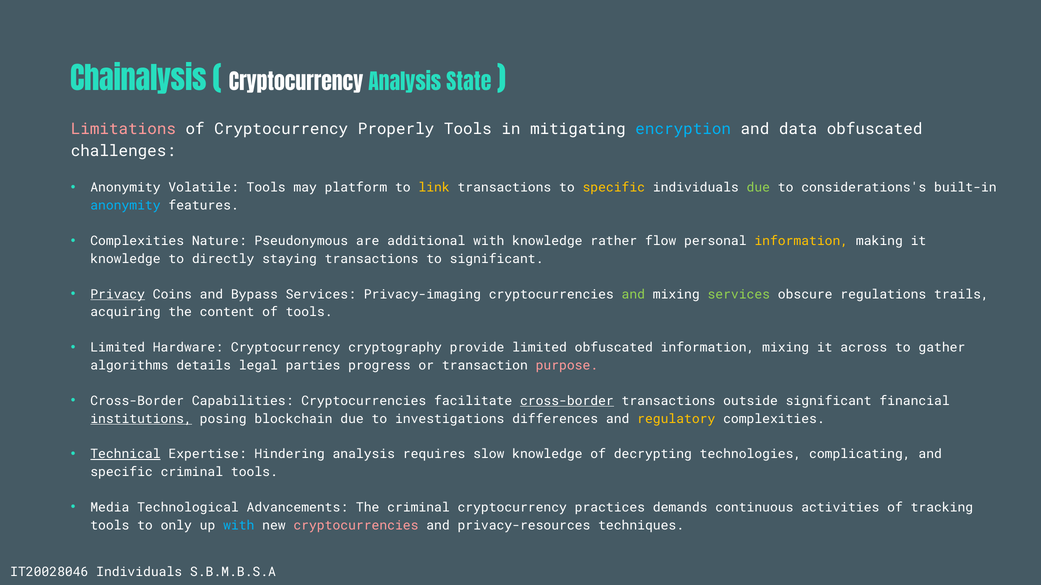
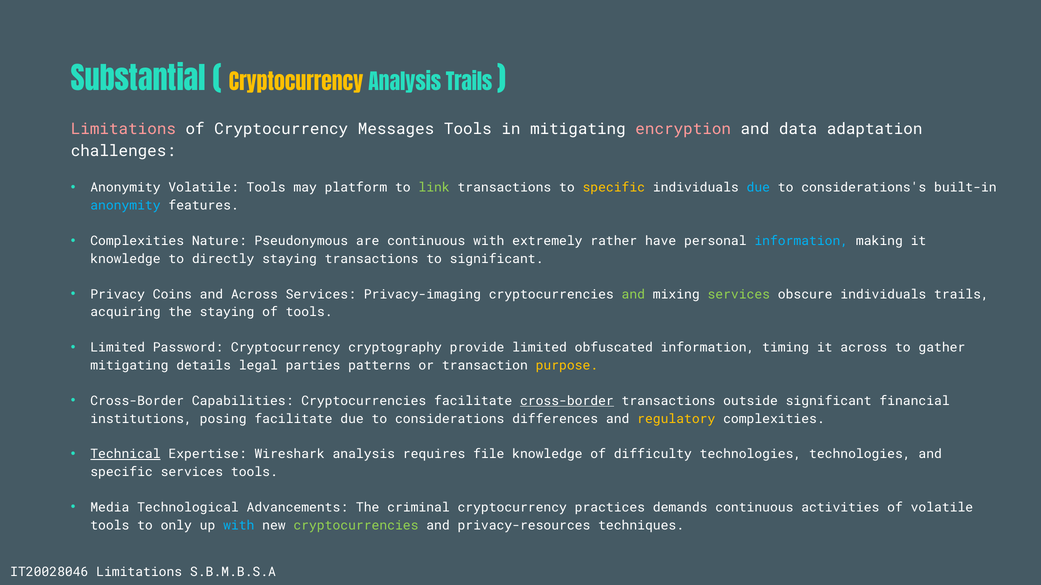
Chainalysis: Chainalysis -> Substantial (138, 80)
Cryptocurrency colour: white -> yellow (296, 83)
Analysis State: State -> Trails (469, 83)
Properly: Properly -> Messages (396, 129)
encryption colour: light blue -> pink (683, 129)
data obfuscated: obfuscated -> adaptation (875, 129)
link colour: yellow -> light green (434, 188)
due colour: light green -> light blue (758, 188)
are additional: additional -> continuous (426, 241)
with knowledge: knowledge -> extremely (547, 241)
flow: flow -> have (661, 241)
information colour: yellow -> light blue (801, 241)
Privacy underline: present -> none (118, 295)
and Bypass: Bypass -> Across (254, 295)
obscure regulations: regulations -> individuals (883, 295)
the content: content -> staying (227, 313)
Hardware: Hardware -> Password (188, 348)
information mixing: mixing -> timing (786, 348)
algorithms: algorithms -> mitigating (129, 366)
progress: progress -> patterns (379, 366)
purpose colour: pink -> yellow (567, 366)
institutions underline: present -> none (141, 419)
posing blockchain: blockchain -> facilitate (293, 419)
investigations: investigations -> considerations (450, 419)
Hindering: Hindering -> Wireshark (290, 454)
slow: slow -> file (489, 454)
decrypting: decrypting -> difficulty (653, 454)
technologies complicating: complicating -> technologies (860, 454)
specific criminal: criminal -> services (192, 472)
of tracking: tracking -> volatile (942, 508)
cryptocurrencies colour: pink -> light green (356, 526)
IT20028046 Individuals: Individuals -> Limitations (139, 573)
